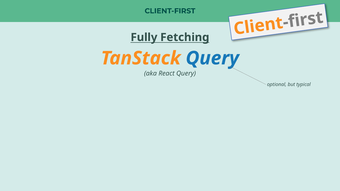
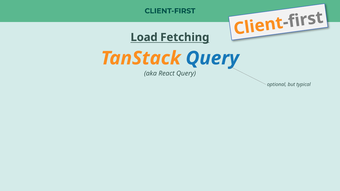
Fully: Fully -> Load (144, 37)
